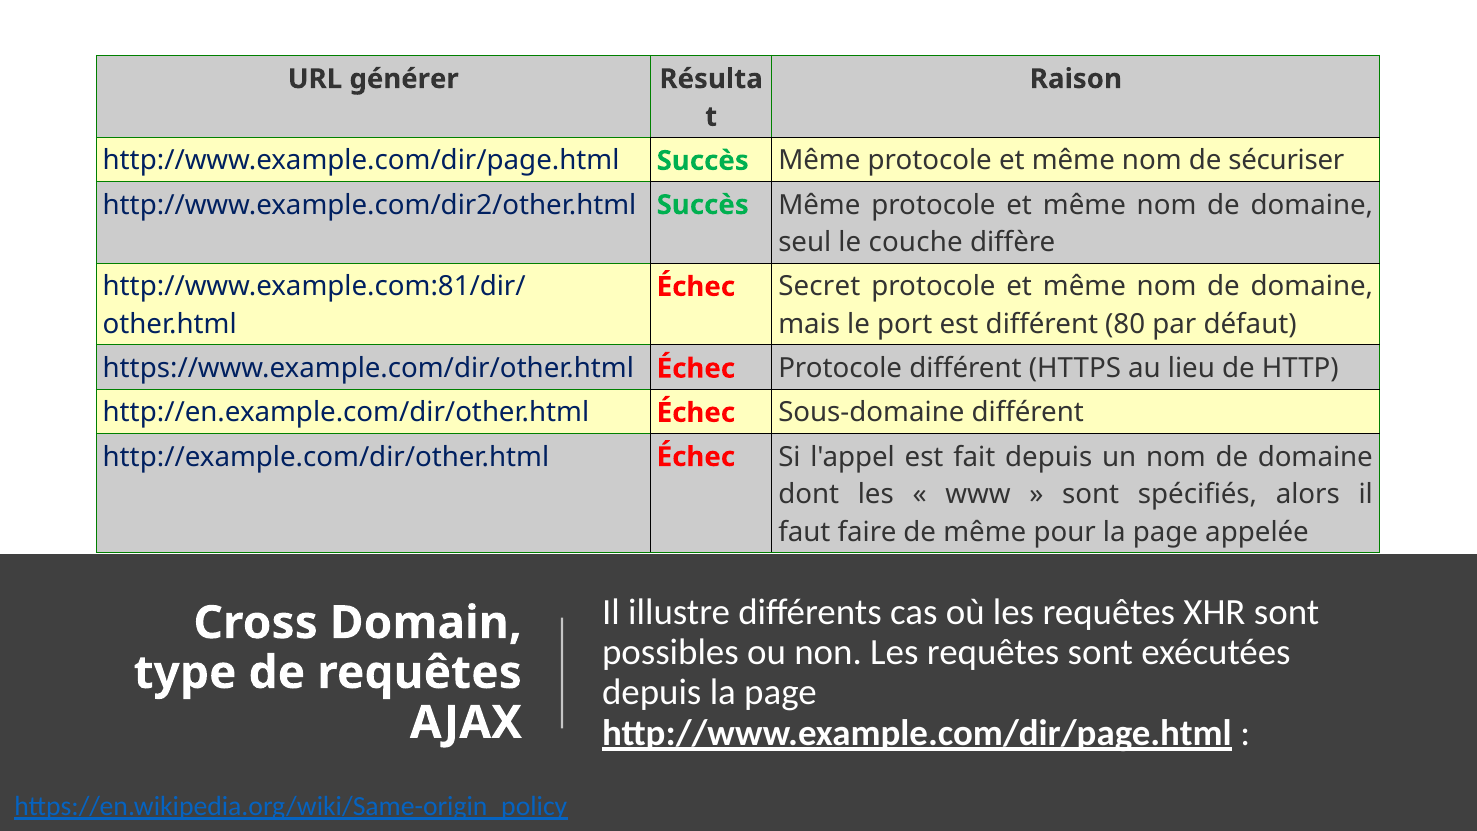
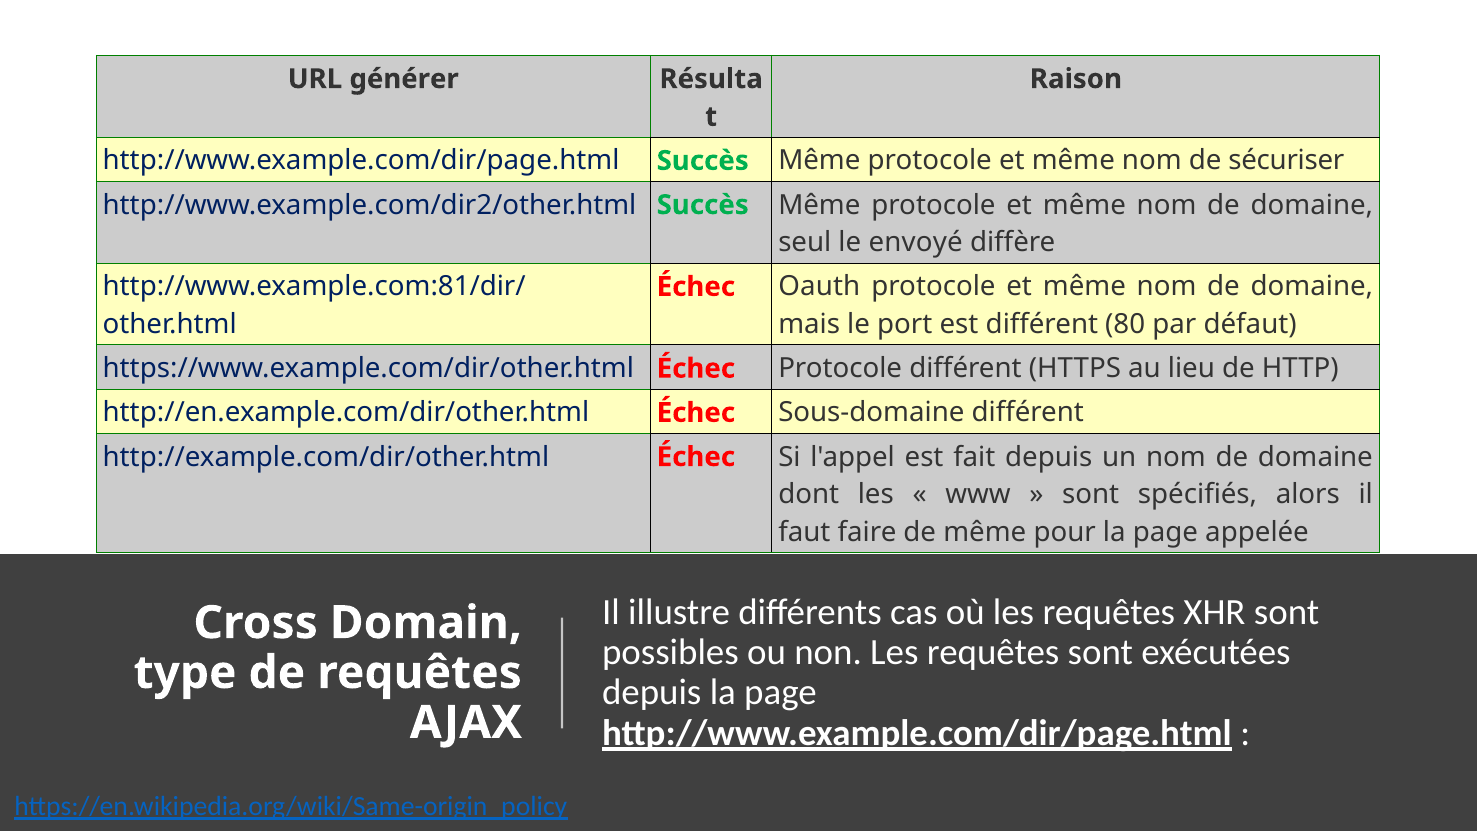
couche: couche -> envoyé (916, 243)
Secret: Secret -> Oauth (819, 287)
